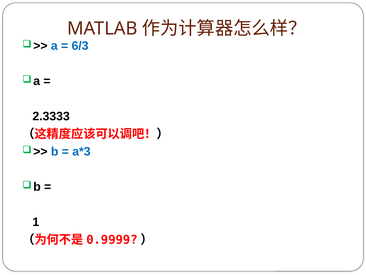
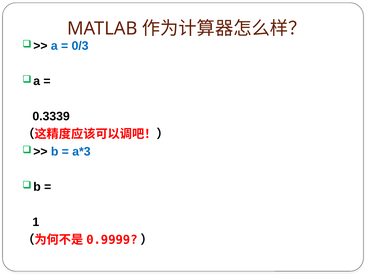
6/3: 6/3 -> 0/3 (80, 46)
2.3333: 2.3333 -> 0.3339 (51, 116)
